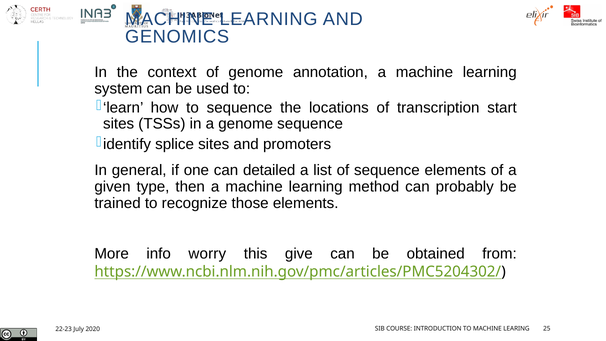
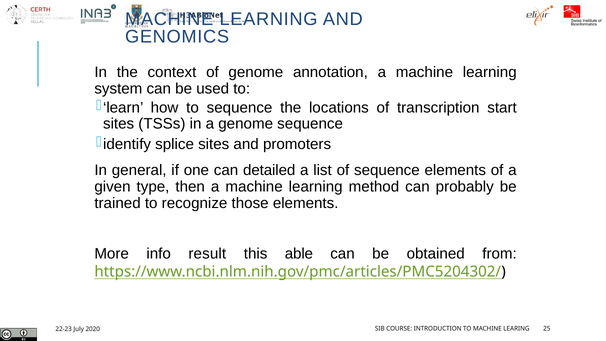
worry: worry -> result (207, 254)
give: give -> able (299, 254)
